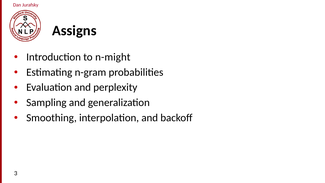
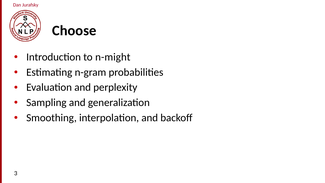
Assigns: Assigns -> Choose (74, 31)
